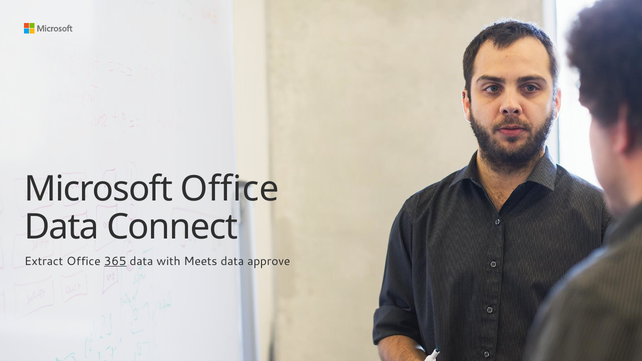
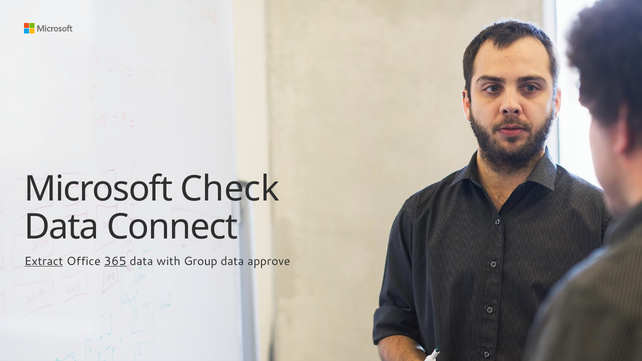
Microsoft Office: Office -> Check (230, 189)
Extract underline: none -> present (44, 261)
Meets: Meets -> Group (201, 261)
